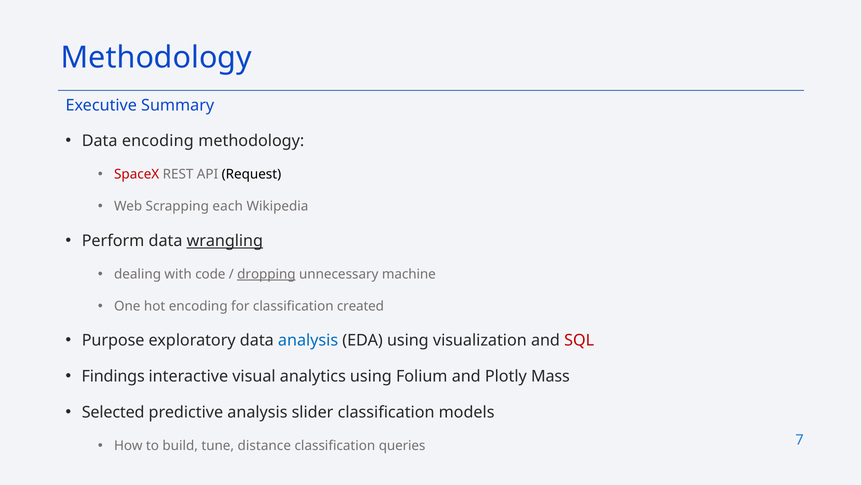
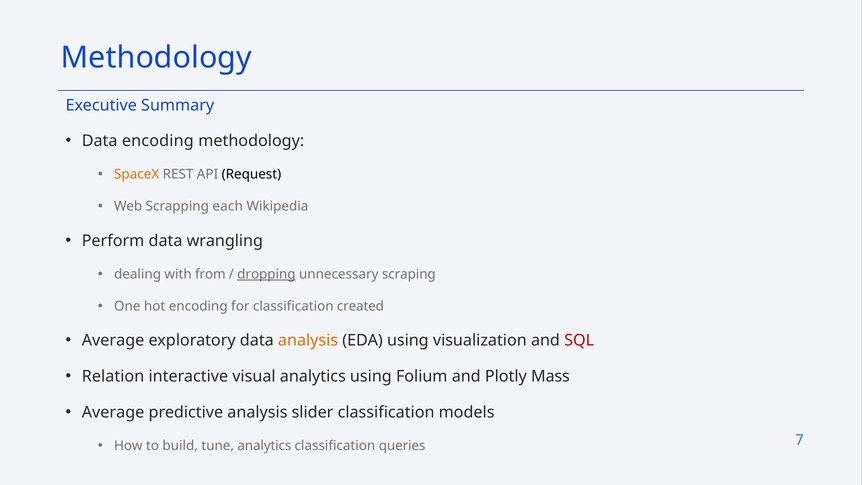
SpaceX colour: red -> orange (137, 174)
wrangling underline: present -> none (225, 241)
code: code -> from (210, 274)
machine: machine -> scraping (409, 274)
Purpose: Purpose -> Average (113, 341)
analysis colour: blue -> orange (308, 341)
Findings: Findings -> Relation (113, 376)
Selected: Selected -> Average (113, 412)
tune distance: distance -> analytics (264, 446)
